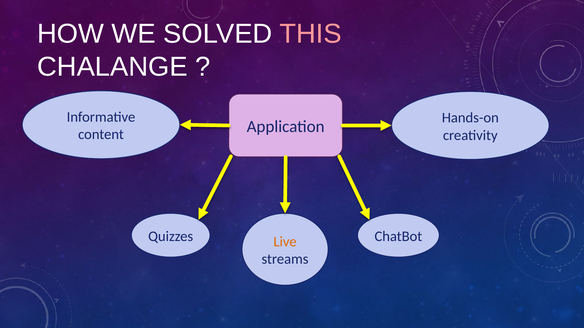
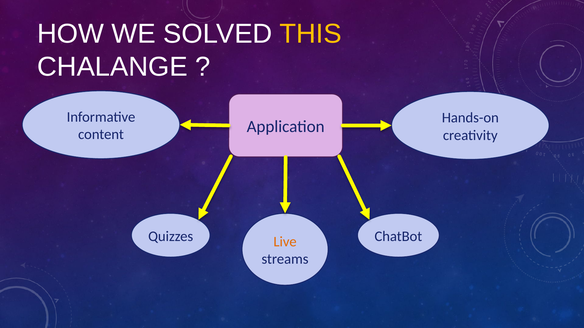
THIS colour: pink -> yellow (311, 34)
